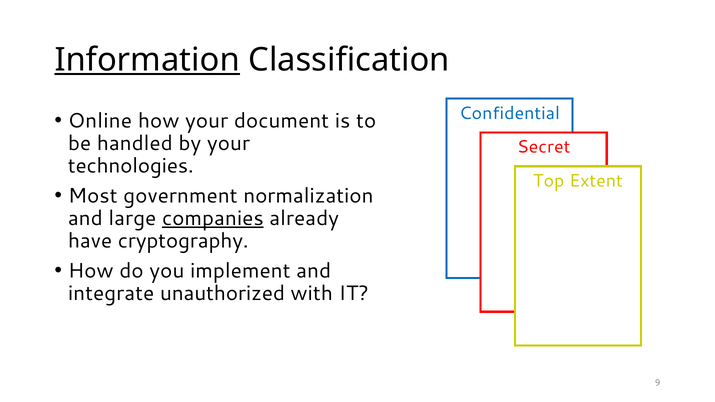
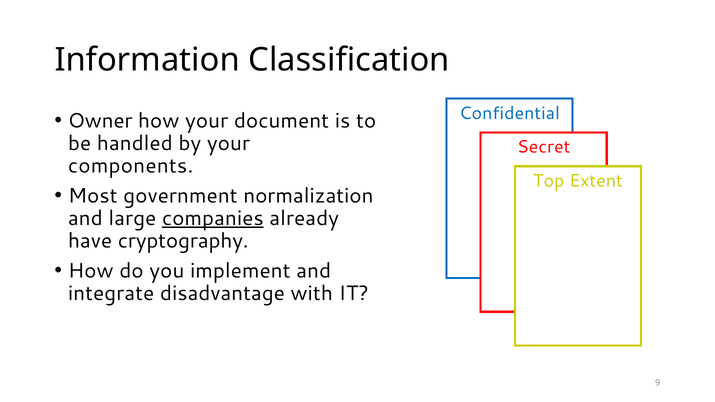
Information underline: present -> none (147, 60)
Online: Online -> Owner (100, 121)
technologies: technologies -> components (131, 166)
unauthorized: unauthorized -> disadvantage (222, 293)
